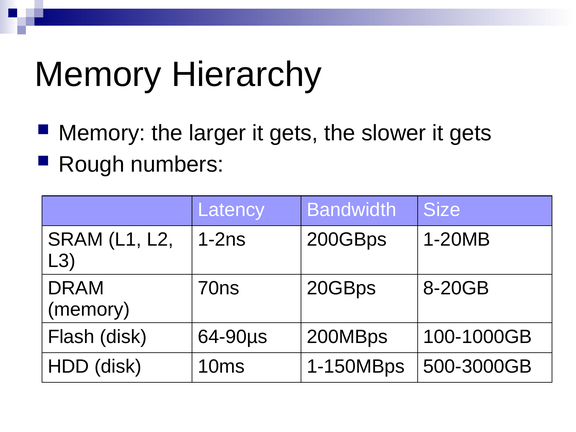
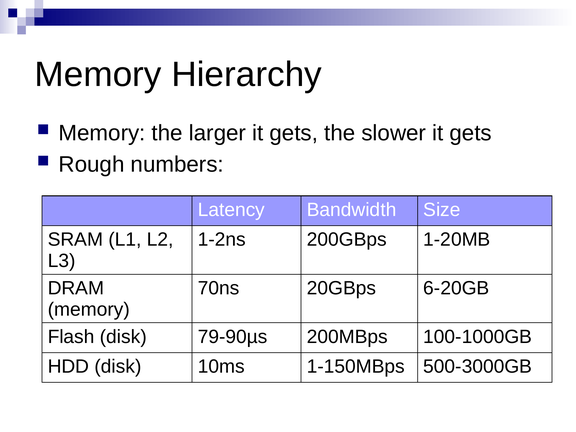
8-20GB: 8-20GB -> 6-20GB (456, 288)
64-90µs: 64-90µs -> 79-90µs (233, 337)
